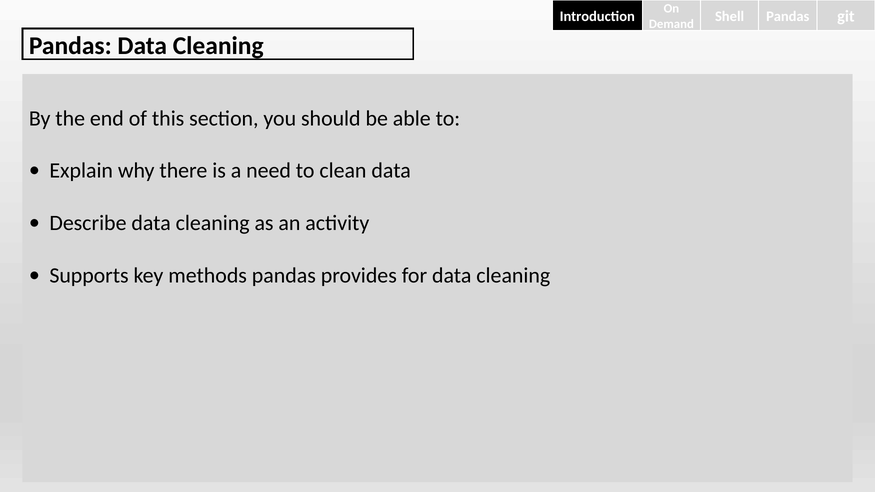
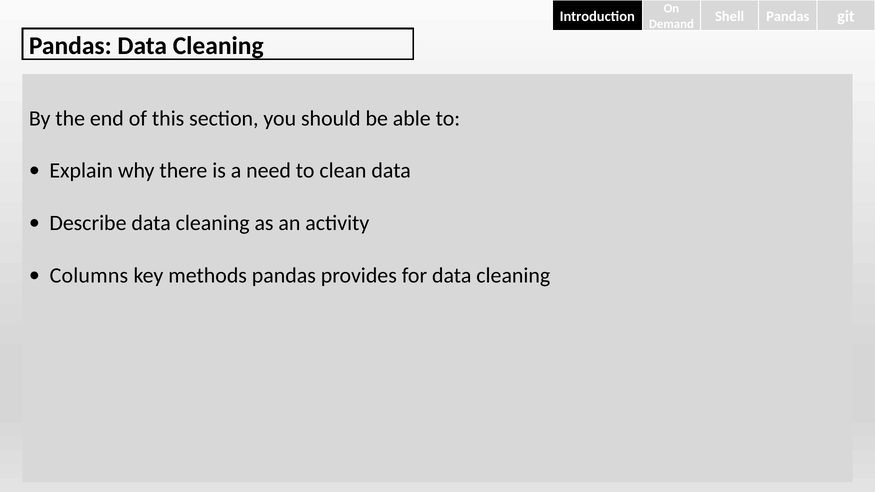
Supports: Supports -> Columns (89, 276)
